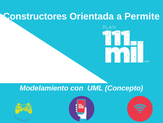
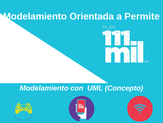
Constructores: Constructores -> Modelamiento (35, 16)
